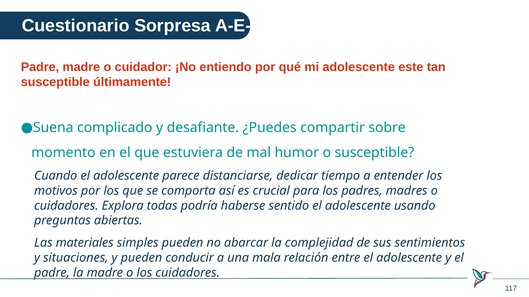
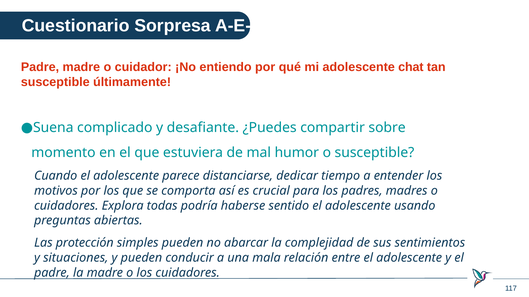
este: este -> chat (411, 67)
materiales: materiales -> protección (85, 243)
